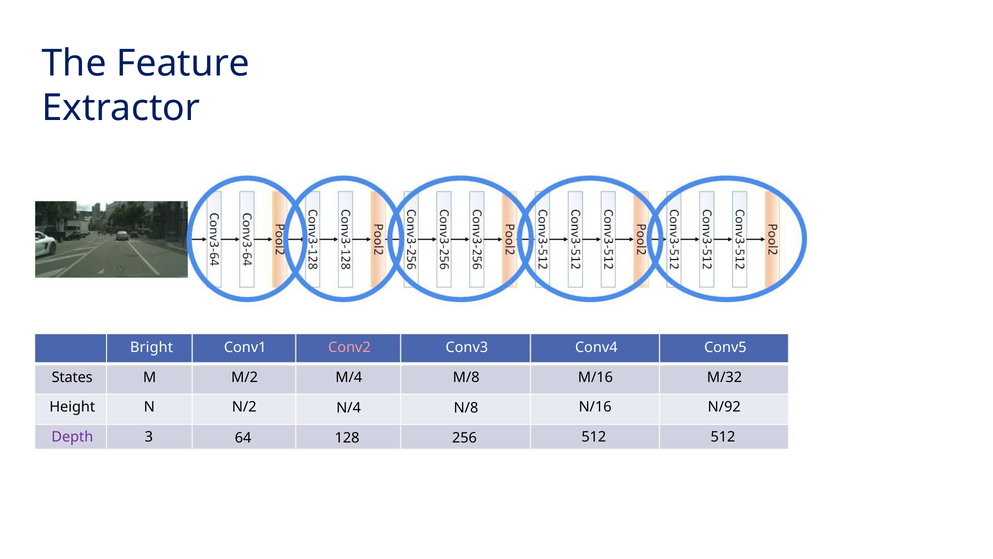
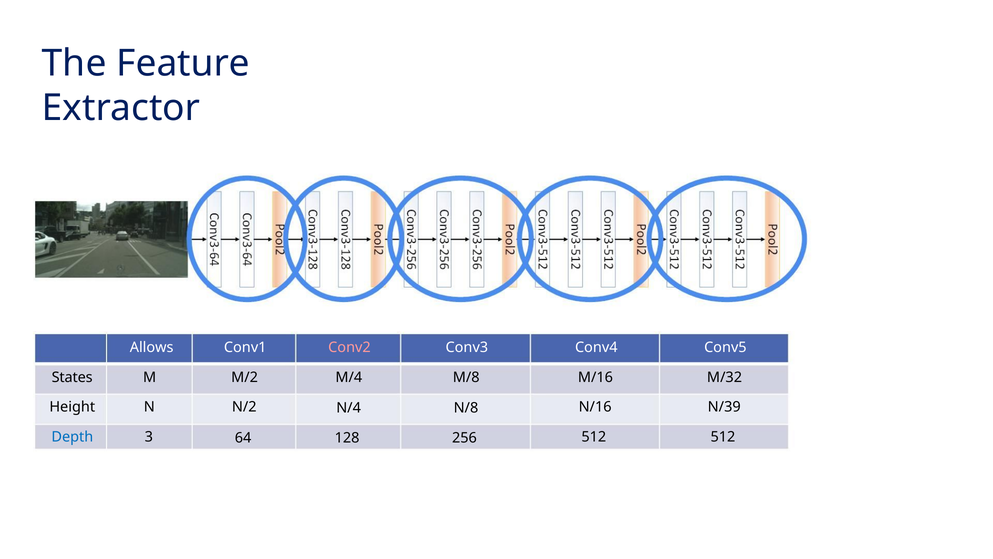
Bright: Bright -> Allows (152, 347)
N/92: N/92 -> N/39 (724, 407)
Depth colour: purple -> blue (72, 437)
